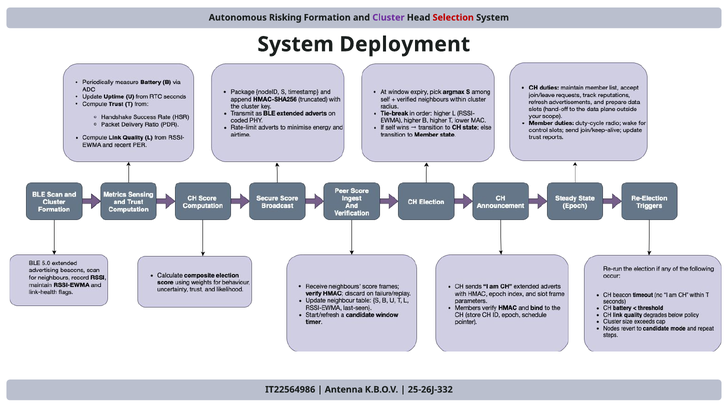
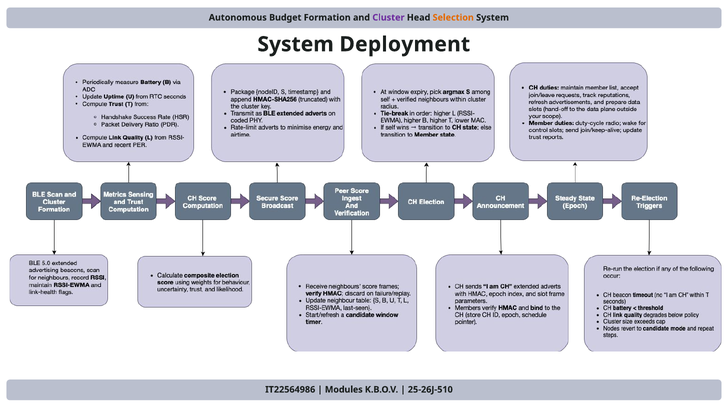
Risking: Risking -> Budget (285, 18)
Selection colour: red -> orange (453, 18)
Antenna: Antenna -> Modules (344, 390)
25-26J-332: 25-26J-332 -> 25-26J-510 (430, 390)
